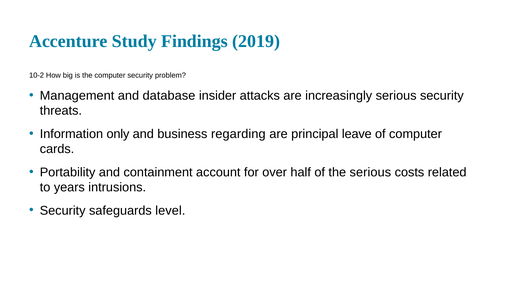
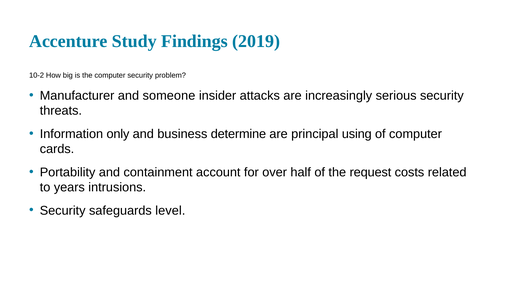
Management: Management -> Manufacturer (77, 96)
database: database -> someone (169, 96)
regarding: regarding -> determine (238, 134)
leave: leave -> using (357, 134)
the serious: serious -> request (370, 172)
